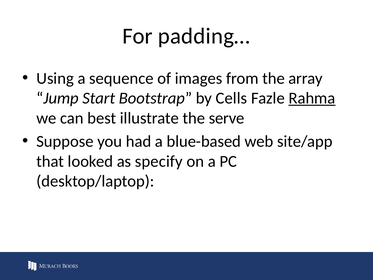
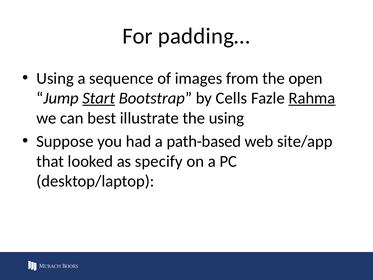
array: array -> open (306, 78)
Start underline: none -> present (99, 98)
the serve: serve -> using (226, 118)
blue-based: blue-based -> path-based (204, 141)
